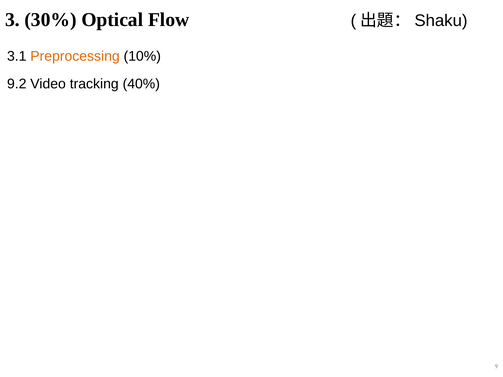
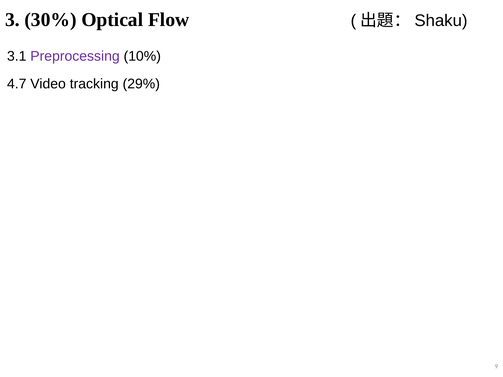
Preprocessing colour: orange -> purple (75, 56)
9.2: 9.2 -> 4.7 (17, 84)
40%: 40% -> 29% (141, 84)
